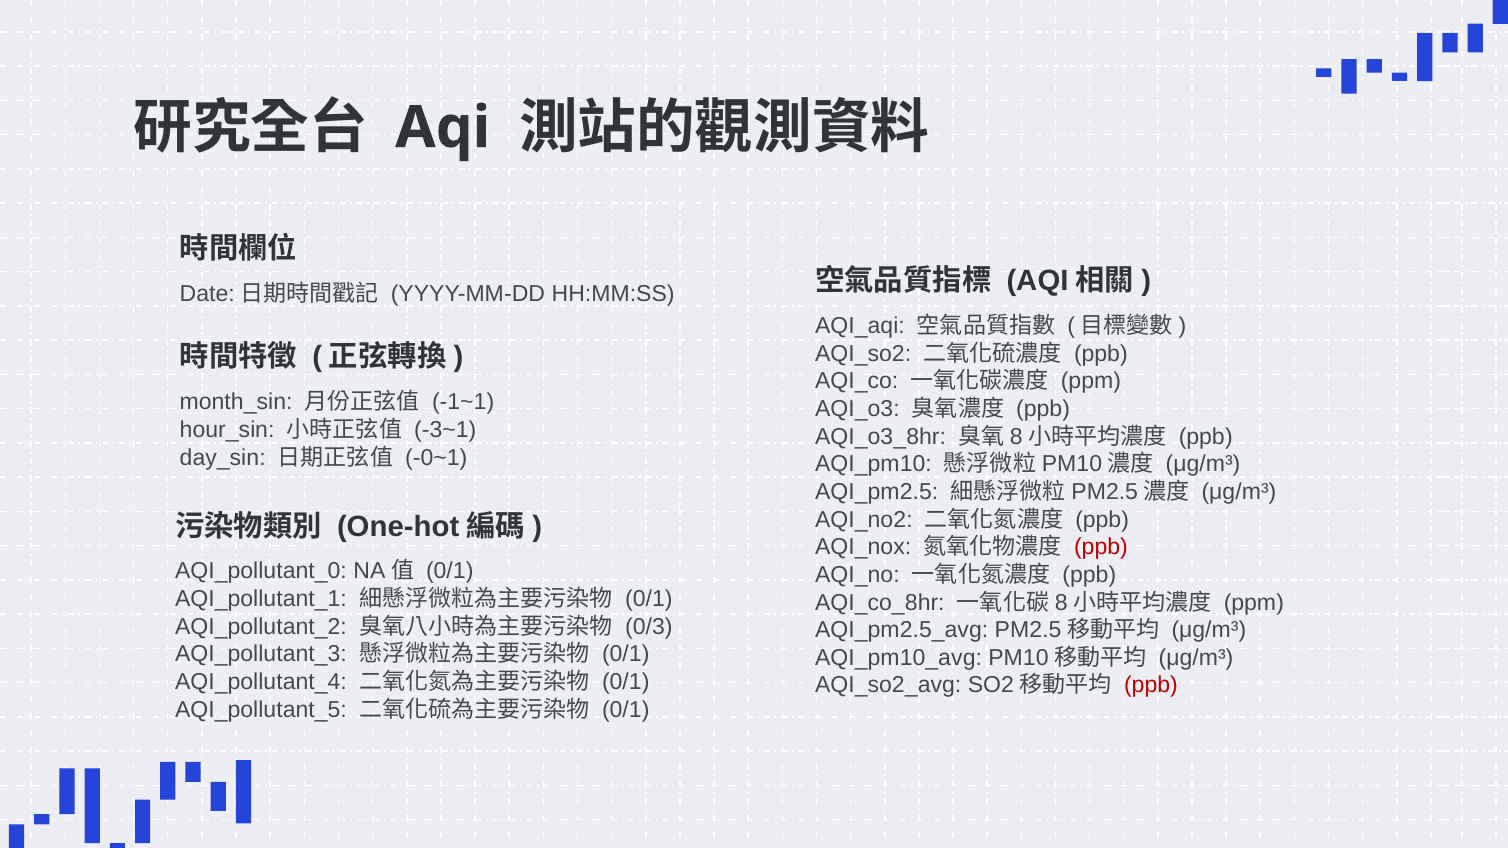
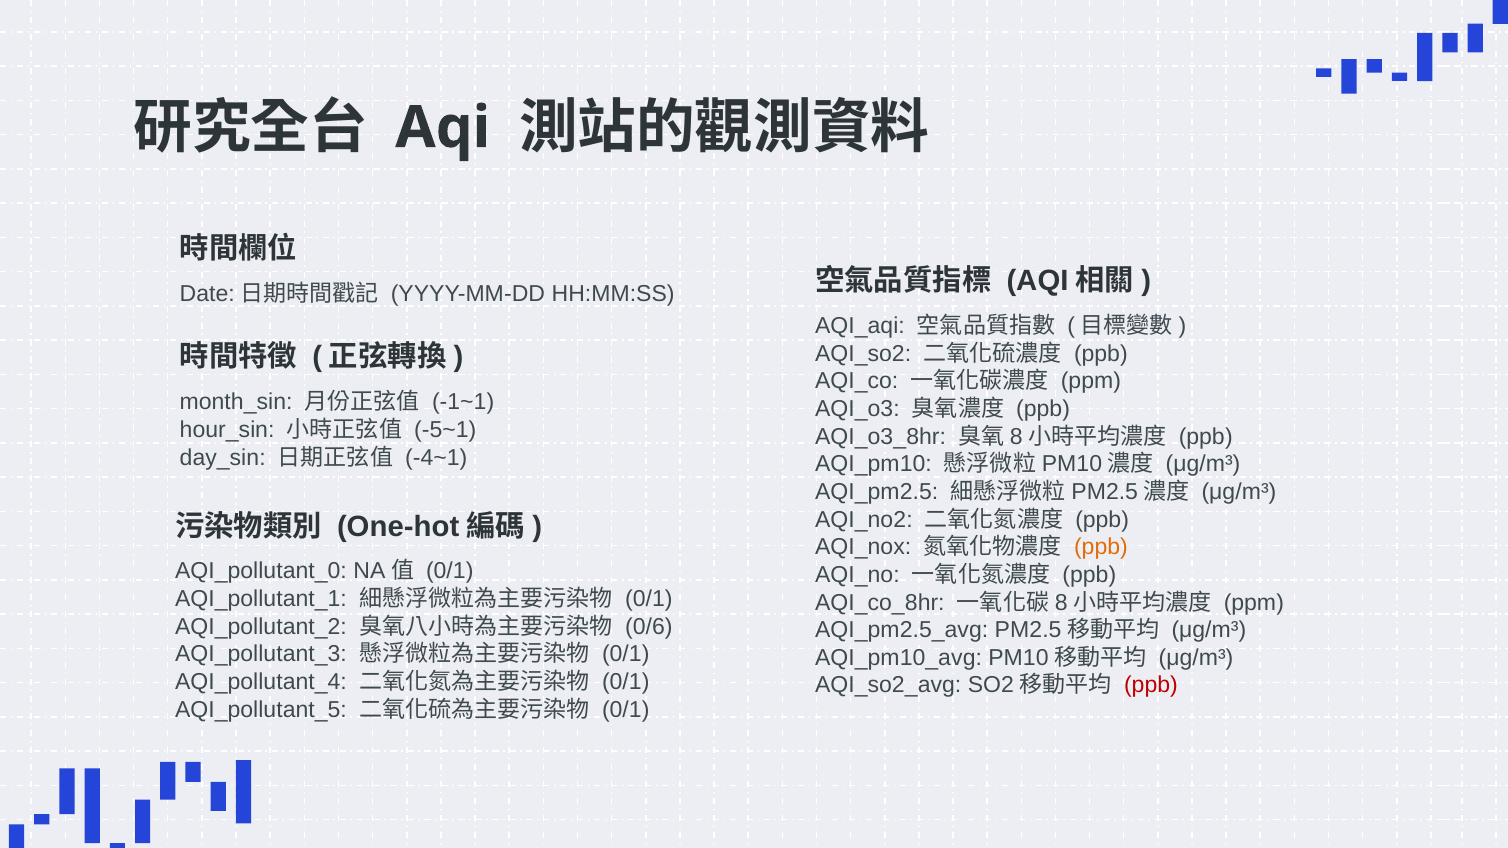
-3~1: -3~1 -> -5~1 (445, 430)
-0~1: -0~1 -> -4~1 (436, 458)
ppb colour: red -> orange (1101, 547)
0/3: 0/3 -> 0/6 (649, 627)
